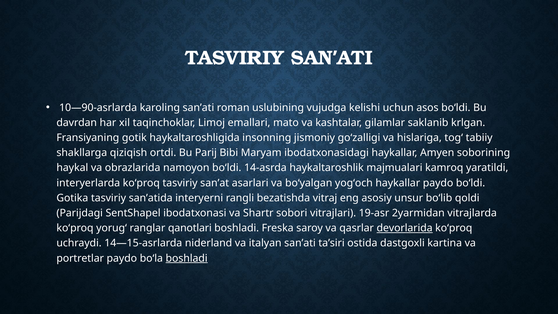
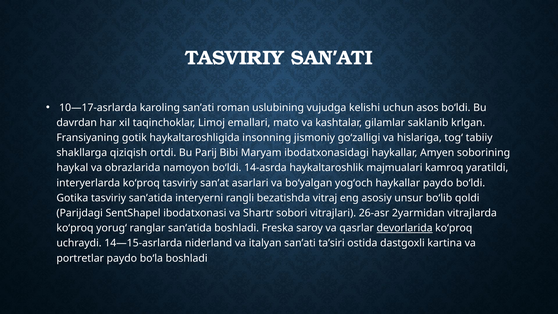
10—90-asrlarda: 10—90-asrlarda -> 10—17-asrlarda (98, 108)
19-asr: 19-asr -> 26-asr (374, 213)
ranglar qanotlari: qanotlari -> sanʼatida (190, 228)
boshladi underline: present -> none (187, 258)
